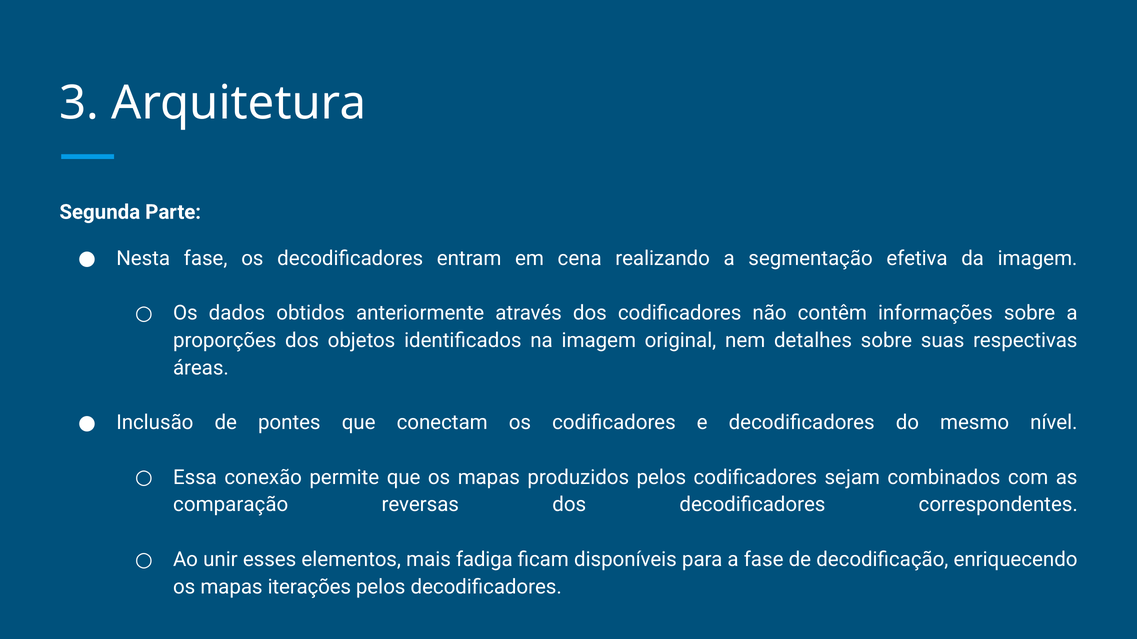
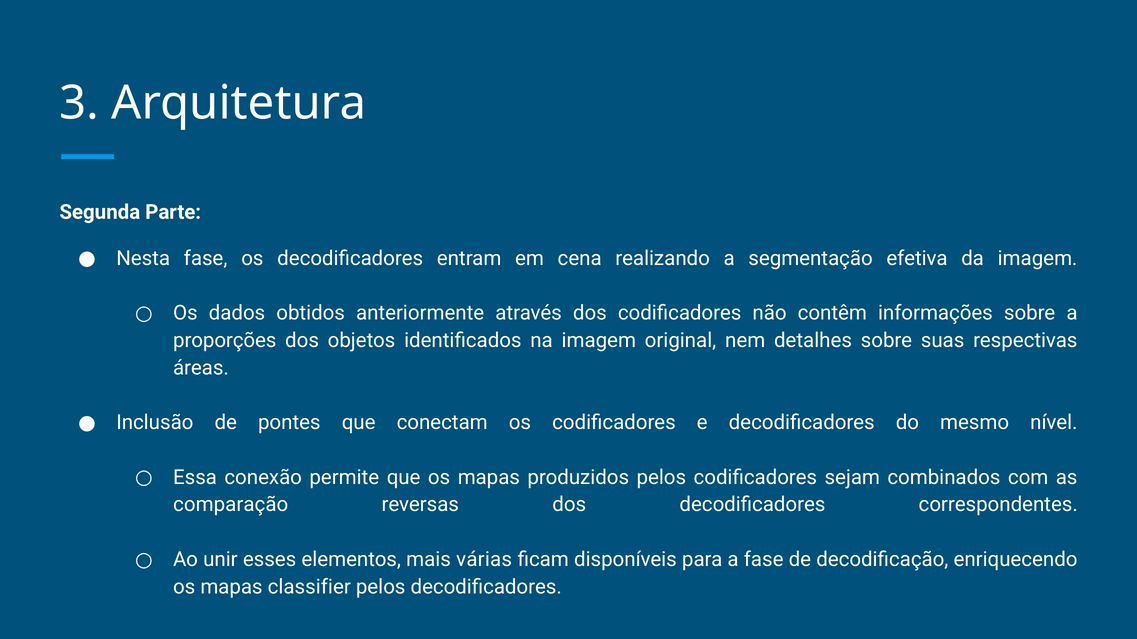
fadiga: fadiga -> várias (484, 560)
iterações: iterações -> classifier (309, 587)
